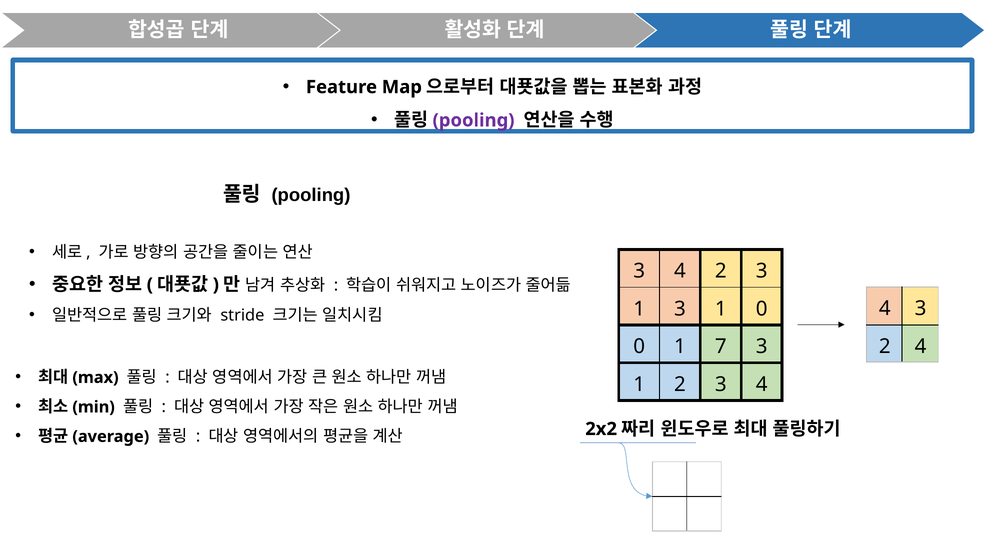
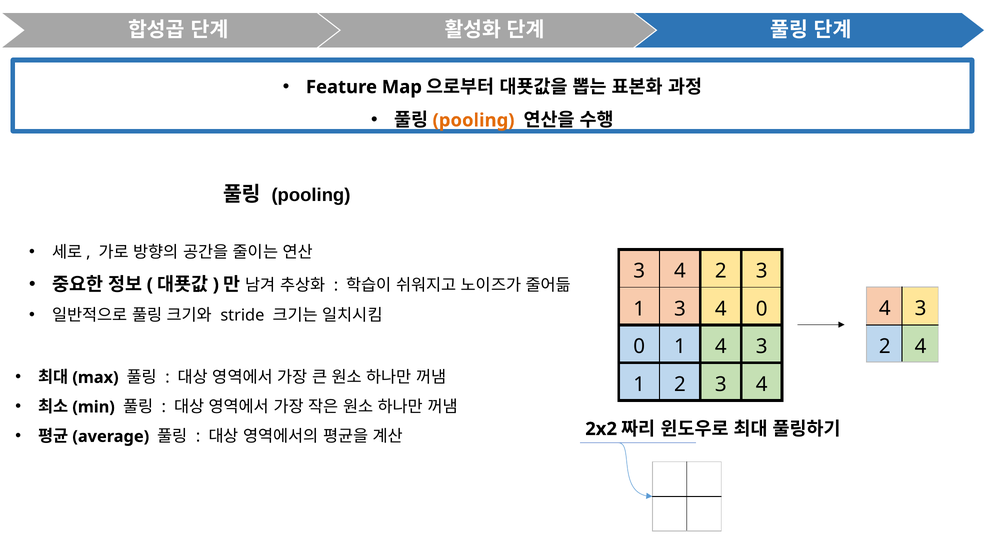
pooling colour: purple -> orange (474, 120)
1 3 1: 1 -> 4 (721, 309)
1 7: 7 -> 4 (721, 347)
